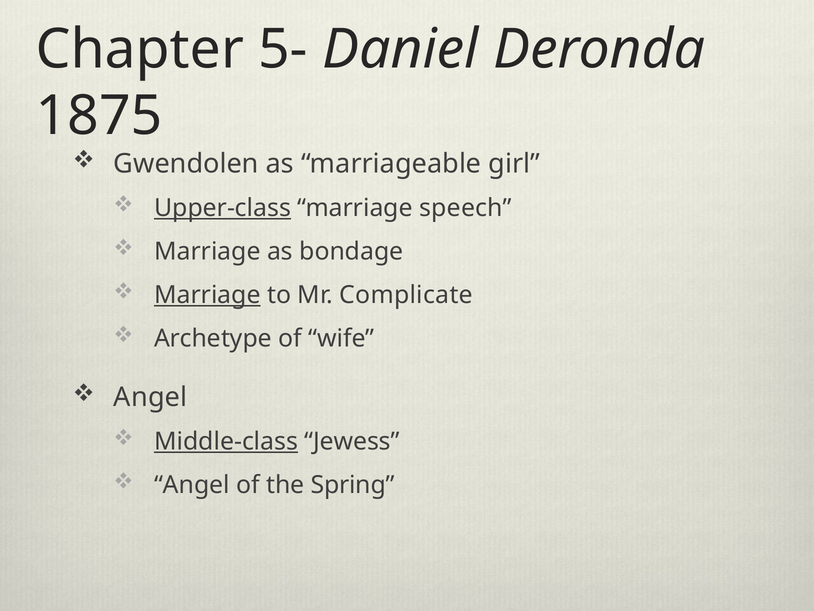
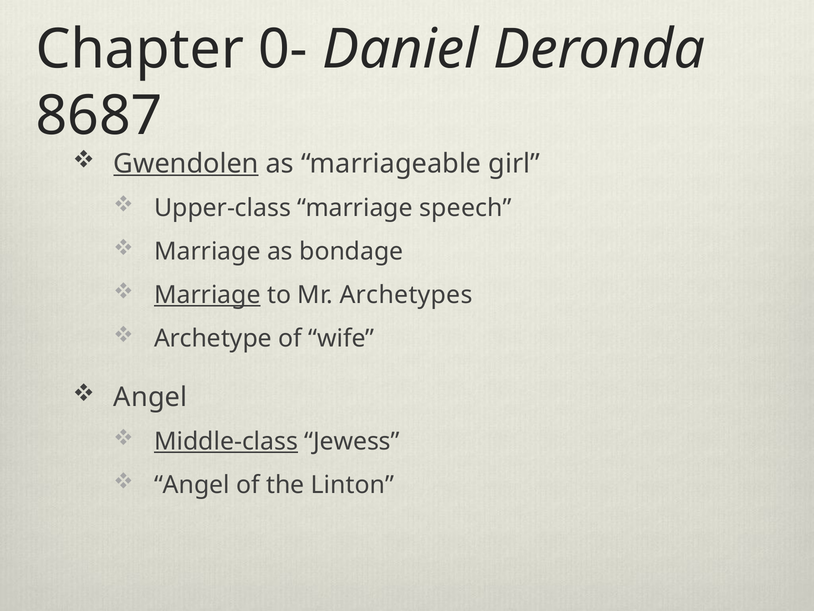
5-: 5- -> 0- (283, 50)
1875: 1875 -> 8687 (99, 116)
Gwendolen underline: none -> present (186, 164)
Upper-class underline: present -> none (223, 208)
Complicate: Complicate -> Archetypes (406, 295)
Spring: Spring -> Linton (353, 485)
